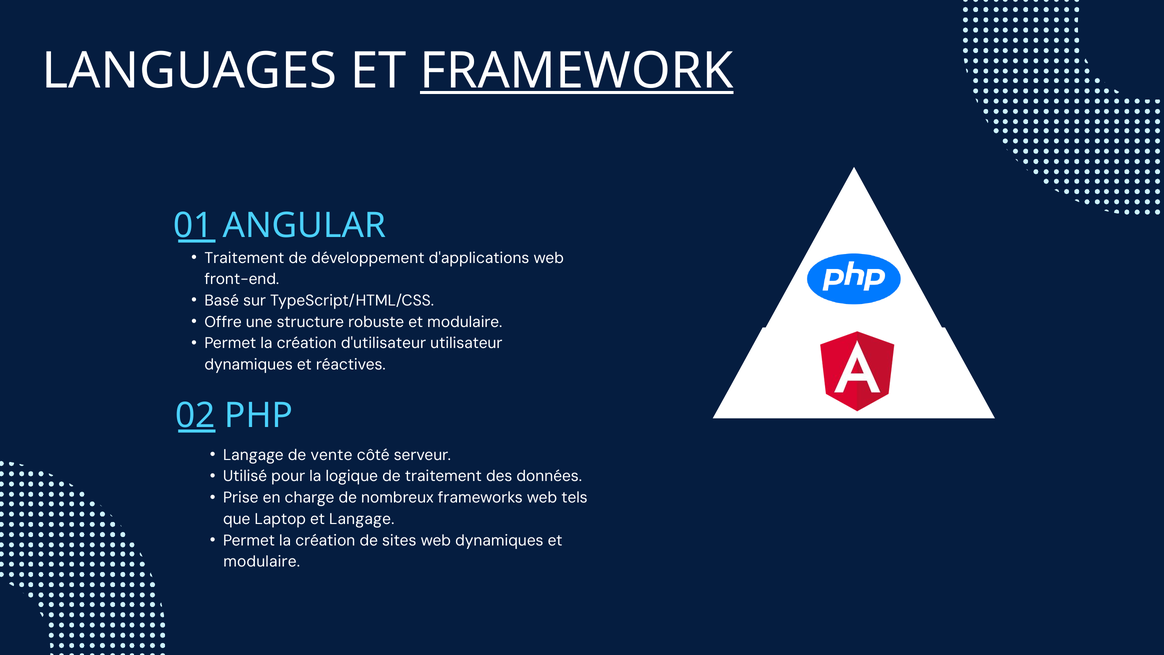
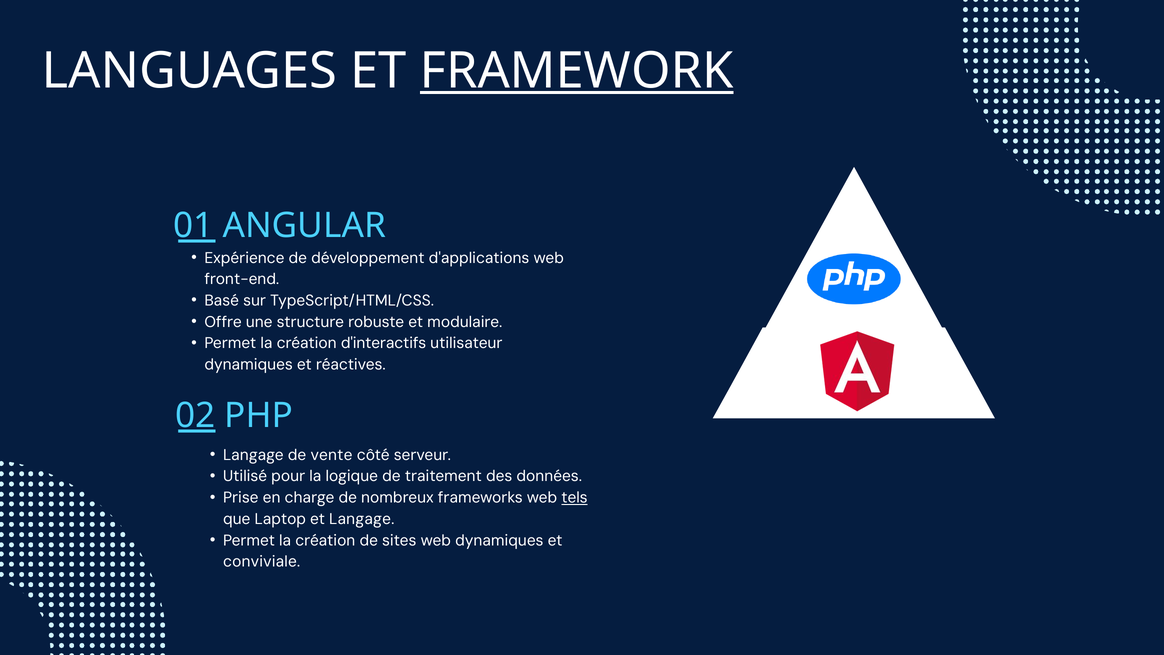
Traitement: Traitement -> Expérience (244, 258)
d'utilisateur: d'utilisateur -> d'interactifs (384, 343)
tels underline: none -> present (575, 498)
modulaire: modulaire -> conviviale (262, 562)
